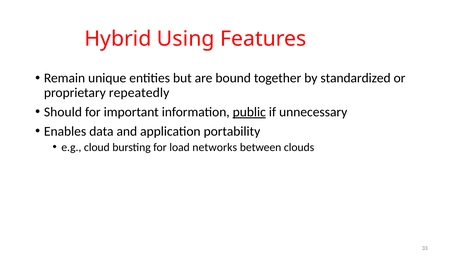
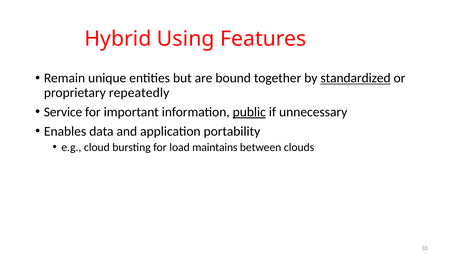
standardized underline: none -> present (356, 78)
Should: Should -> Service (63, 112)
networks: networks -> maintains (215, 148)
